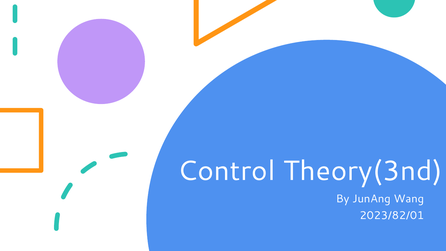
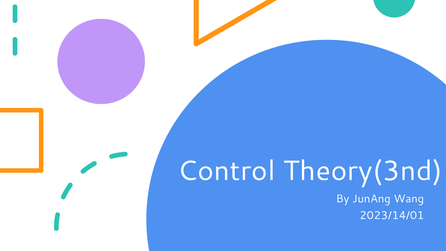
2023/82/01: 2023/82/01 -> 2023/14/01 (392, 215)
